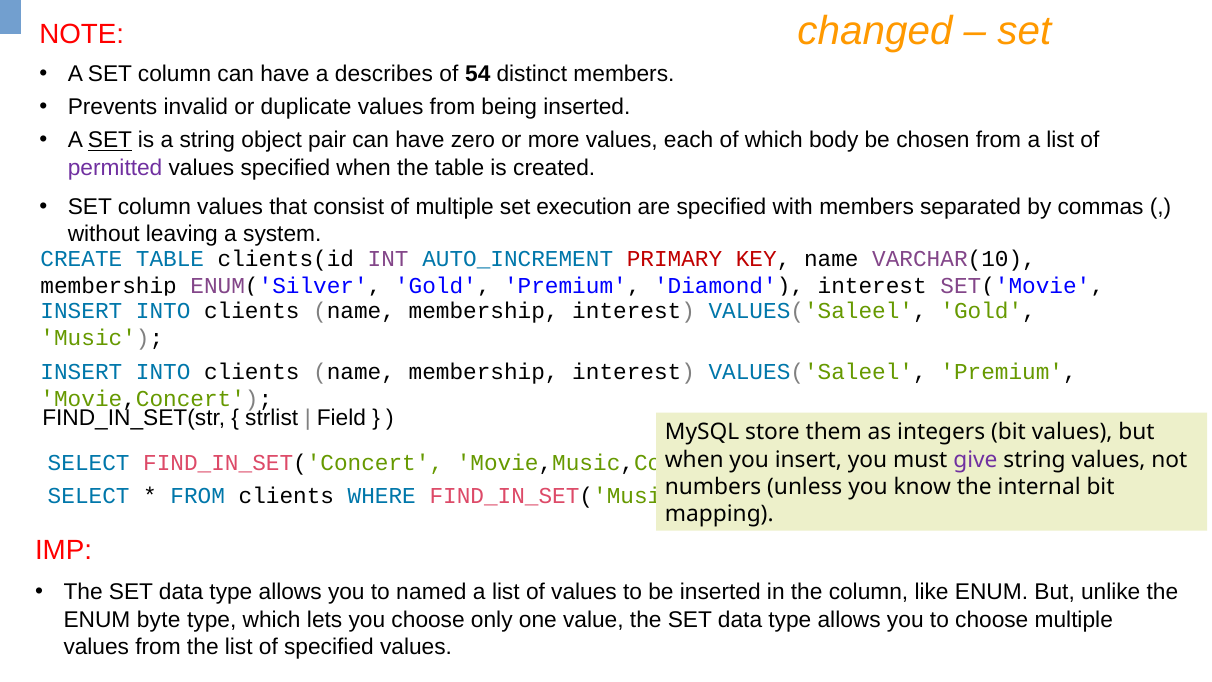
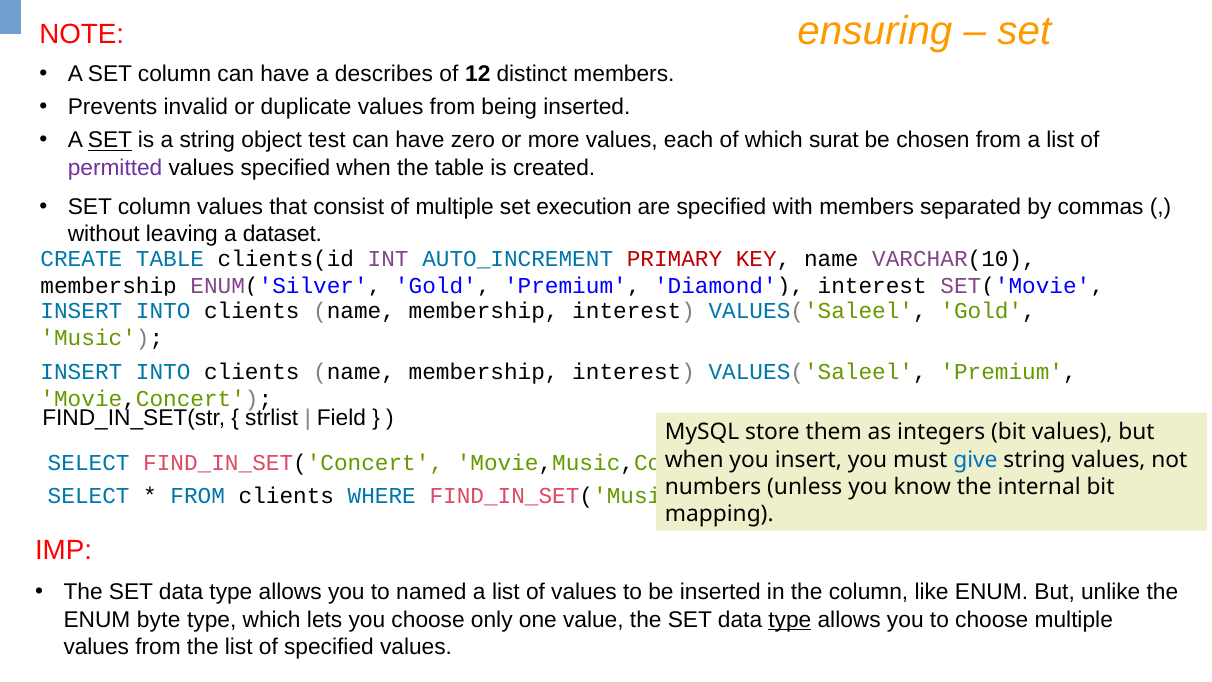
changed: changed -> ensuring (875, 32)
54: 54 -> 12 (478, 74)
pair: pair -> test (327, 140)
body: body -> surat (834, 140)
system: system -> dataset (282, 234)
give colour: purple -> blue (975, 459)
type underline: none -> present (790, 619)
